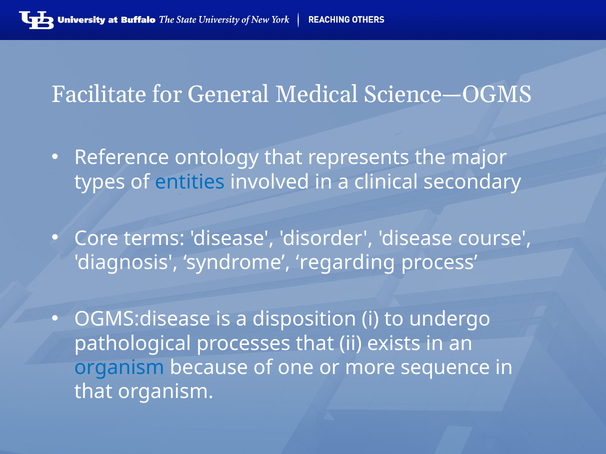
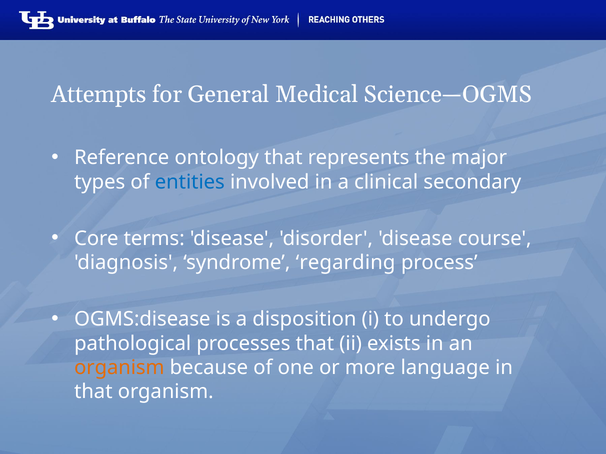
Facilitate: Facilitate -> Attempts (99, 95)
organism colour: blue -> orange (119, 368)
sequence: sequence -> language (445, 368)
